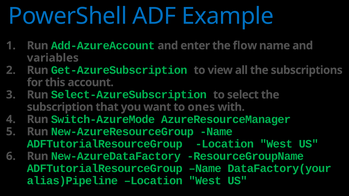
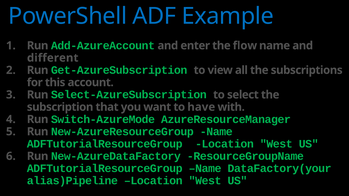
variables: variables -> different (53, 58)
ones: ones -> have (201, 107)
